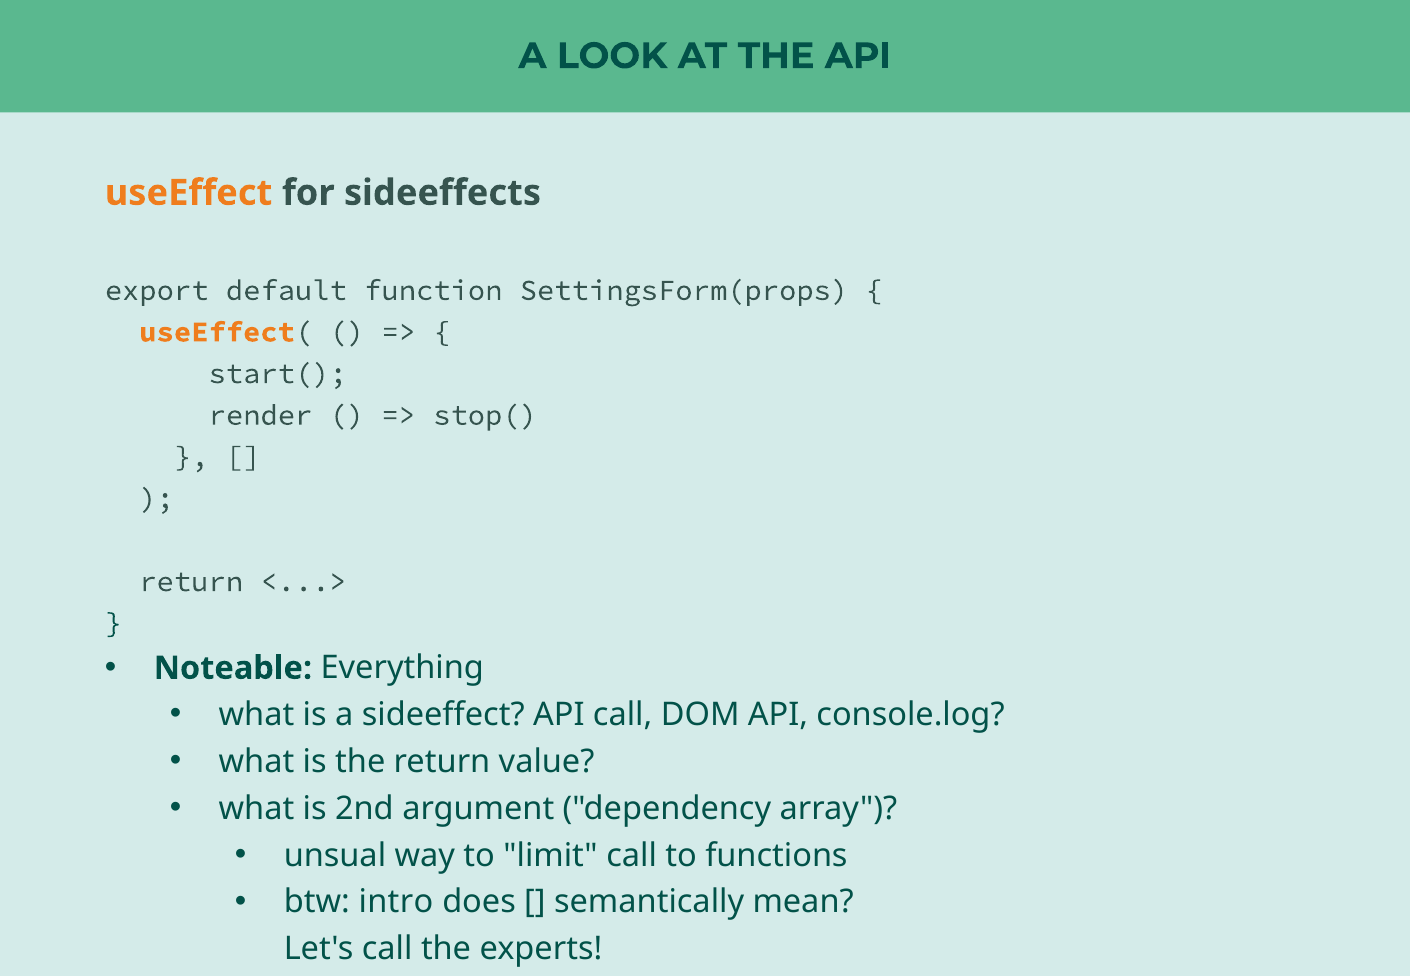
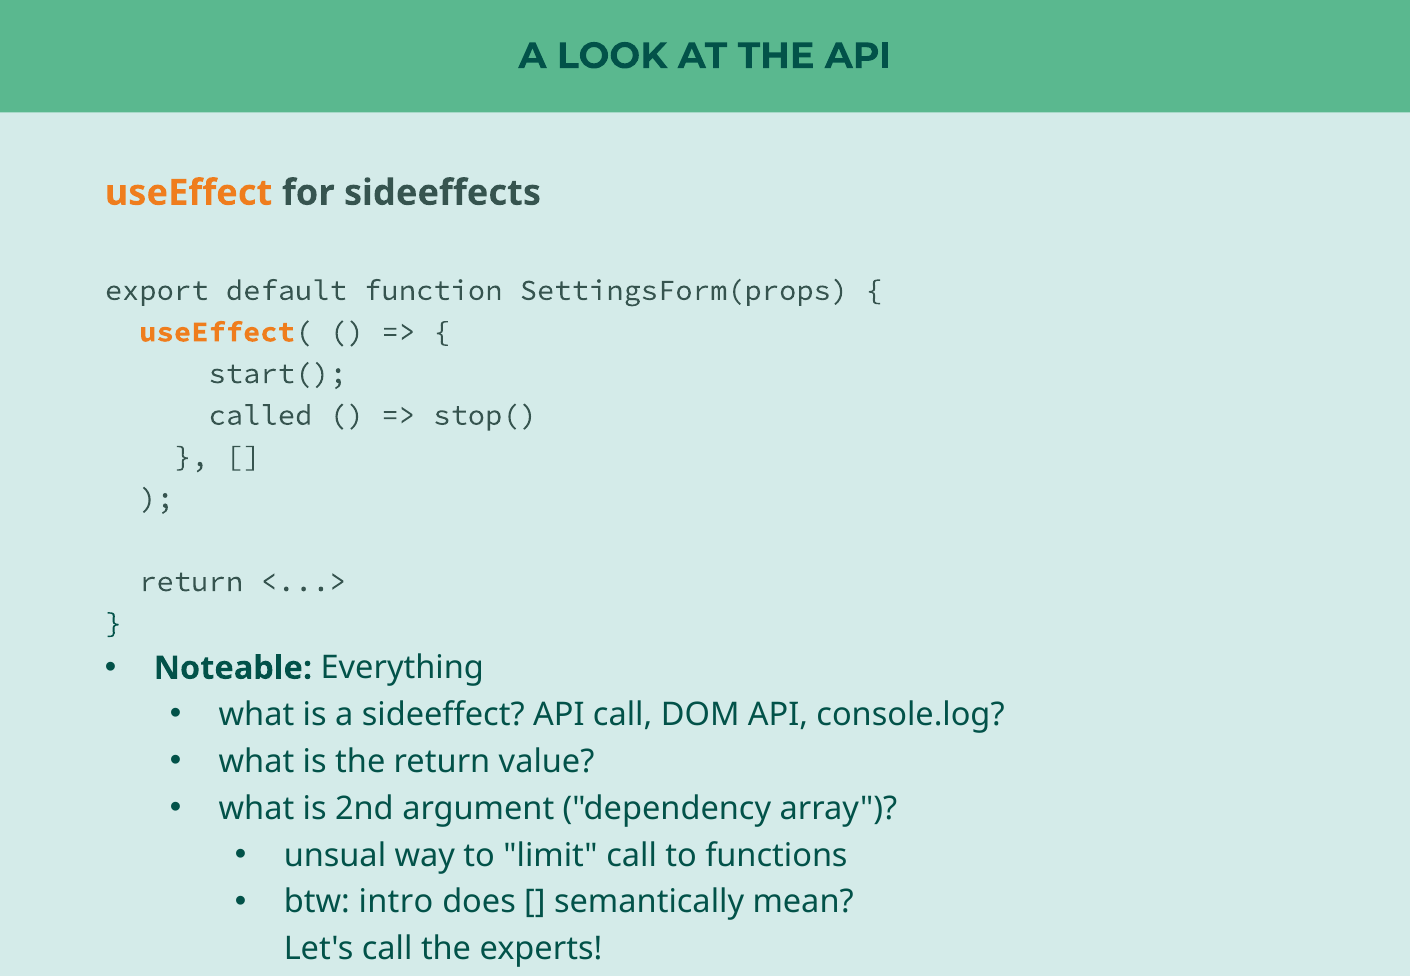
render: render -> called (260, 415)
